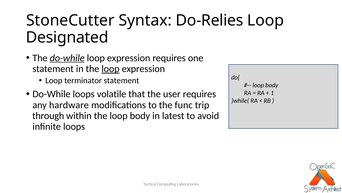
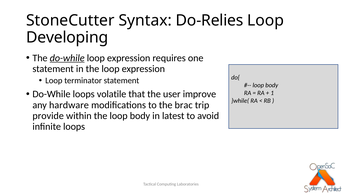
Designated: Designated -> Developing (67, 37)
loop underline: present -> none (111, 69)
user requires: requires -> improve (199, 94)
func: func -> brac (184, 105)
through: through -> provide (48, 115)
